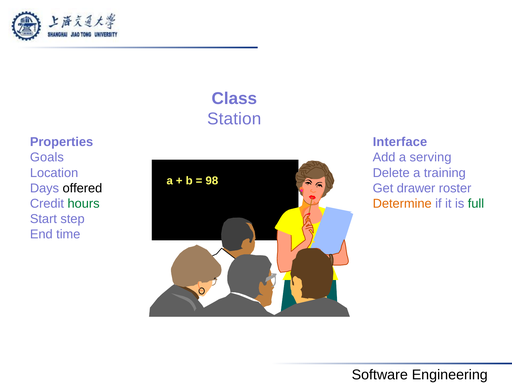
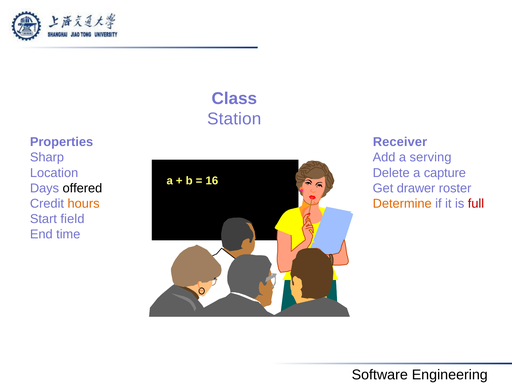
Interface: Interface -> Receiver (400, 142)
Goals: Goals -> Sharp (47, 157)
training: training -> capture (445, 173)
98: 98 -> 16 (212, 181)
hours colour: green -> orange (84, 204)
full colour: green -> red (476, 204)
step: step -> field (72, 219)
